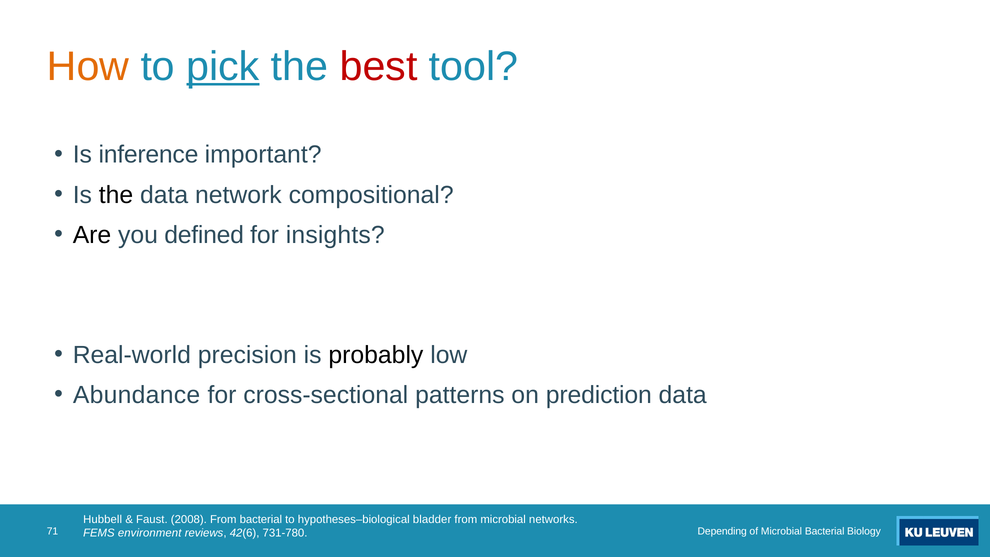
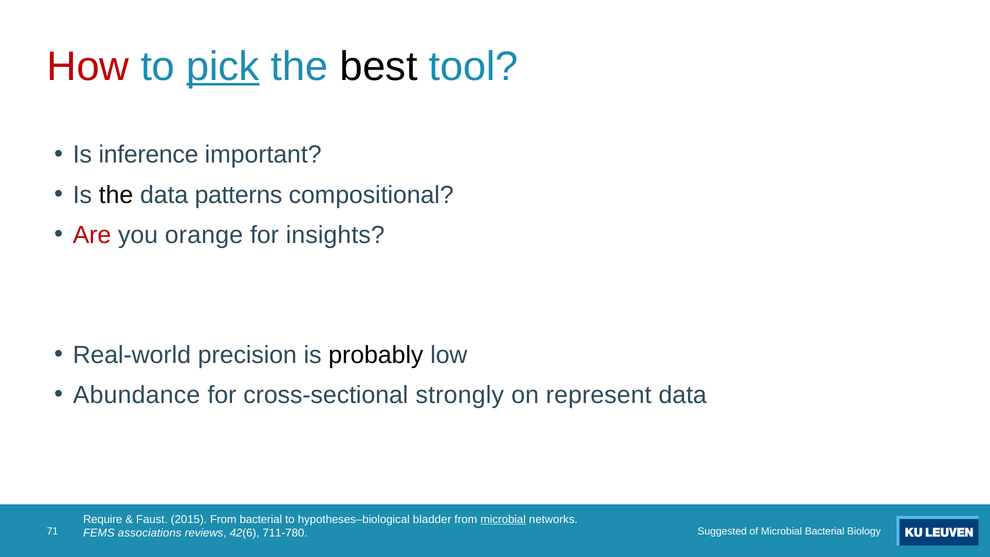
How colour: orange -> red (88, 66)
best colour: red -> black (379, 66)
network: network -> patterns (239, 195)
Are colour: black -> red (92, 235)
defined: defined -> orange (204, 235)
patterns: patterns -> strongly (460, 395)
prediction: prediction -> represent (599, 395)
Hubbell: Hubbell -> Require (103, 519)
2008: 2008 -> 2015 (189, 519)
microbial underline: none -> present (503, 519)
Depending: Depending -> Suggested (722, 531)
environment: environment -> associations (150, 533)
731-780: 731-780 -> 711-780 (285, 533)
